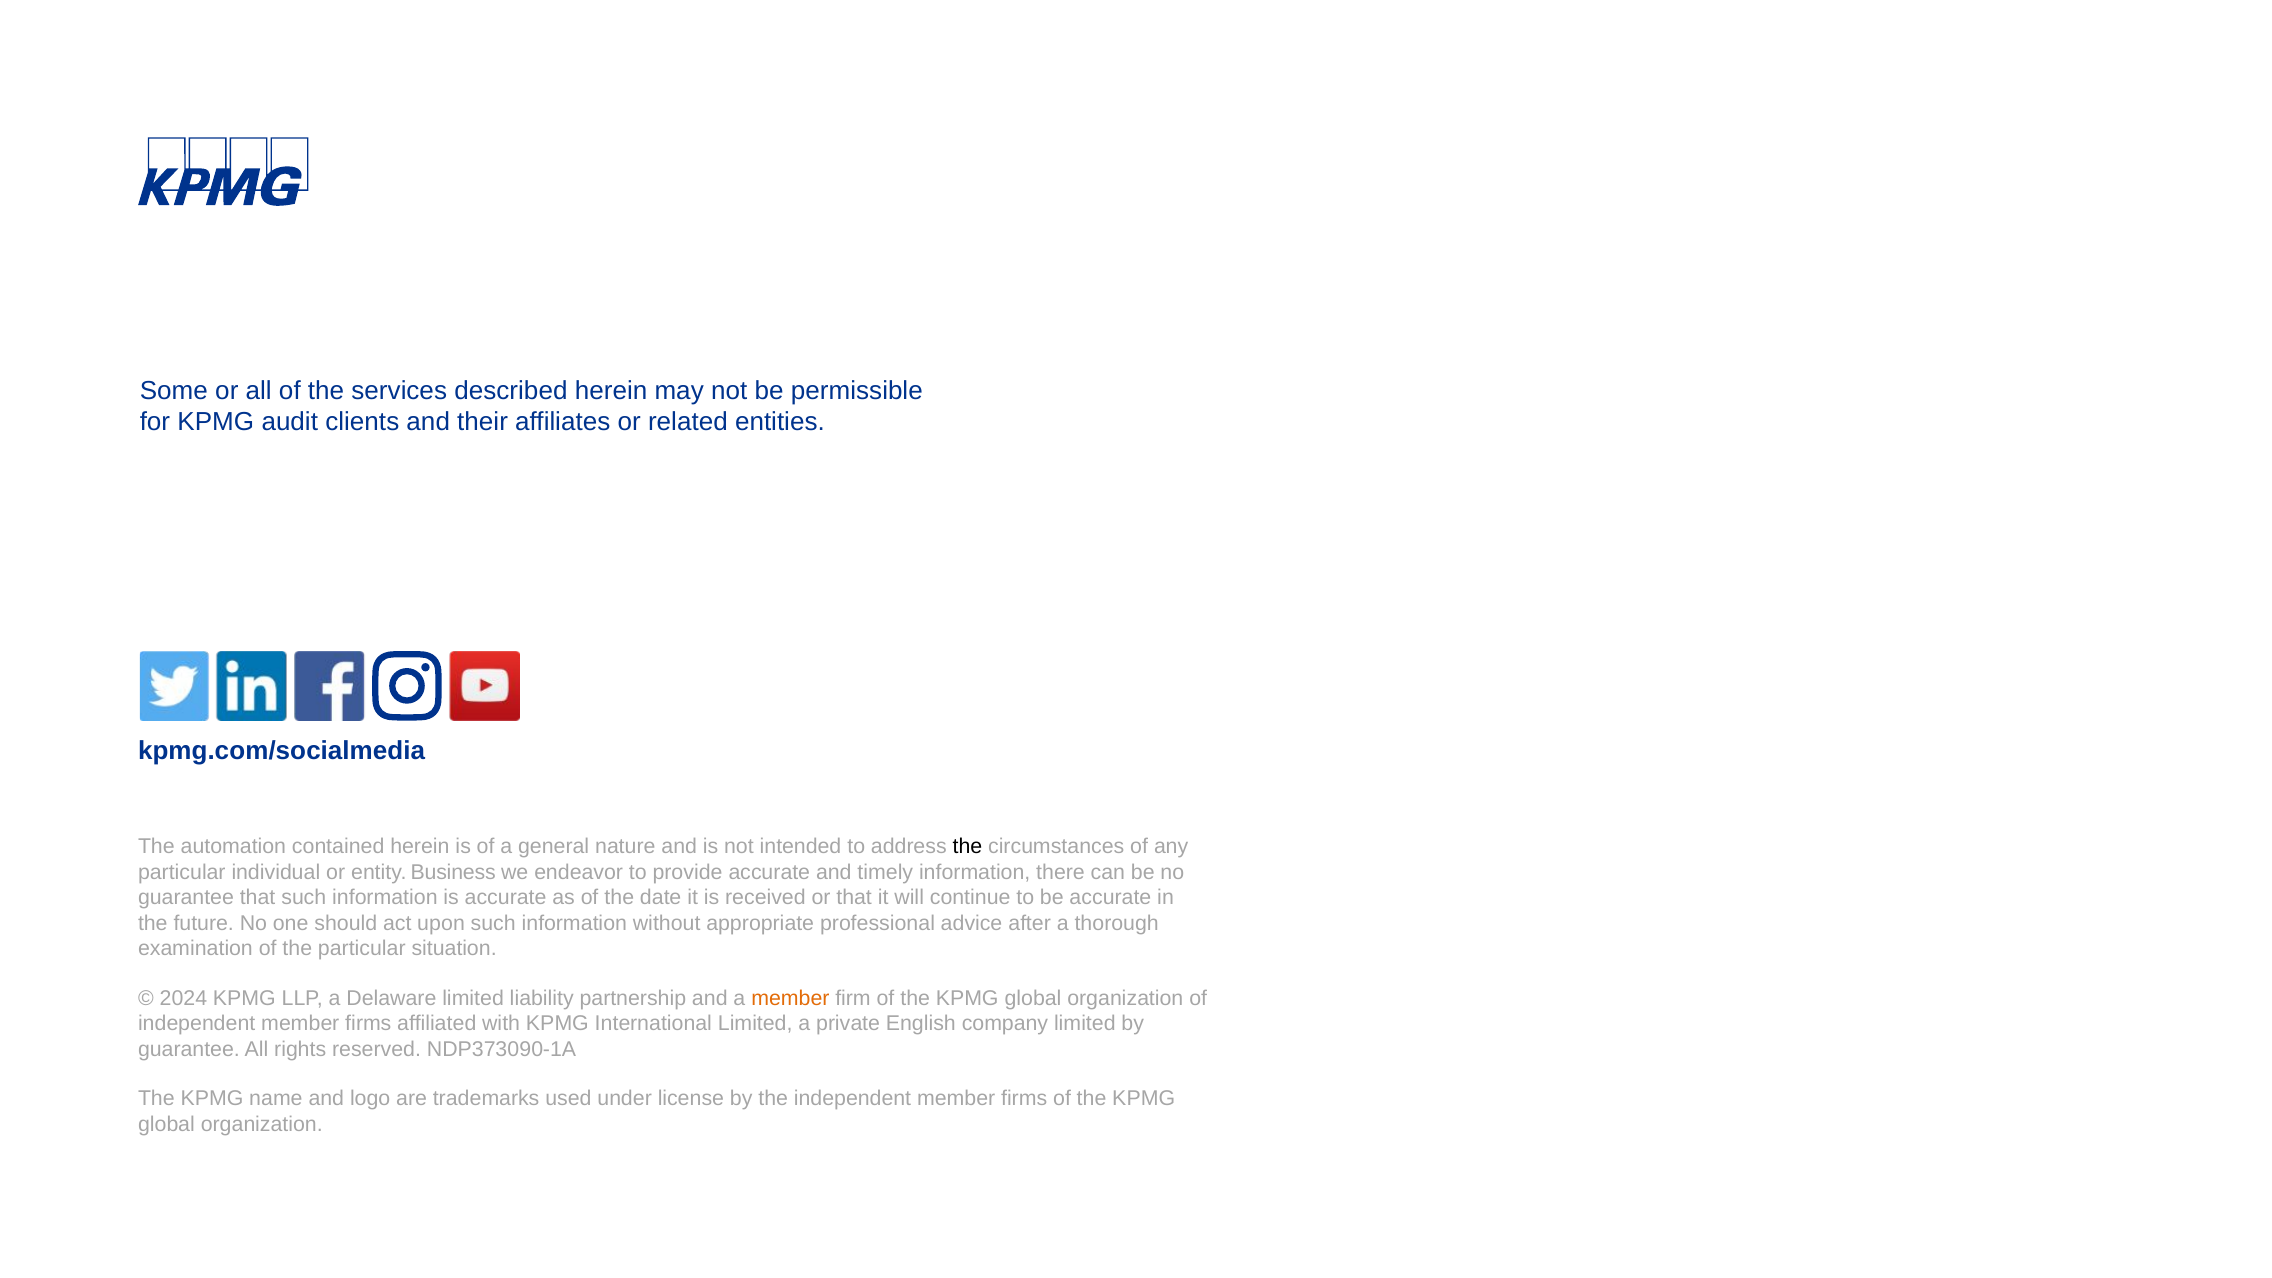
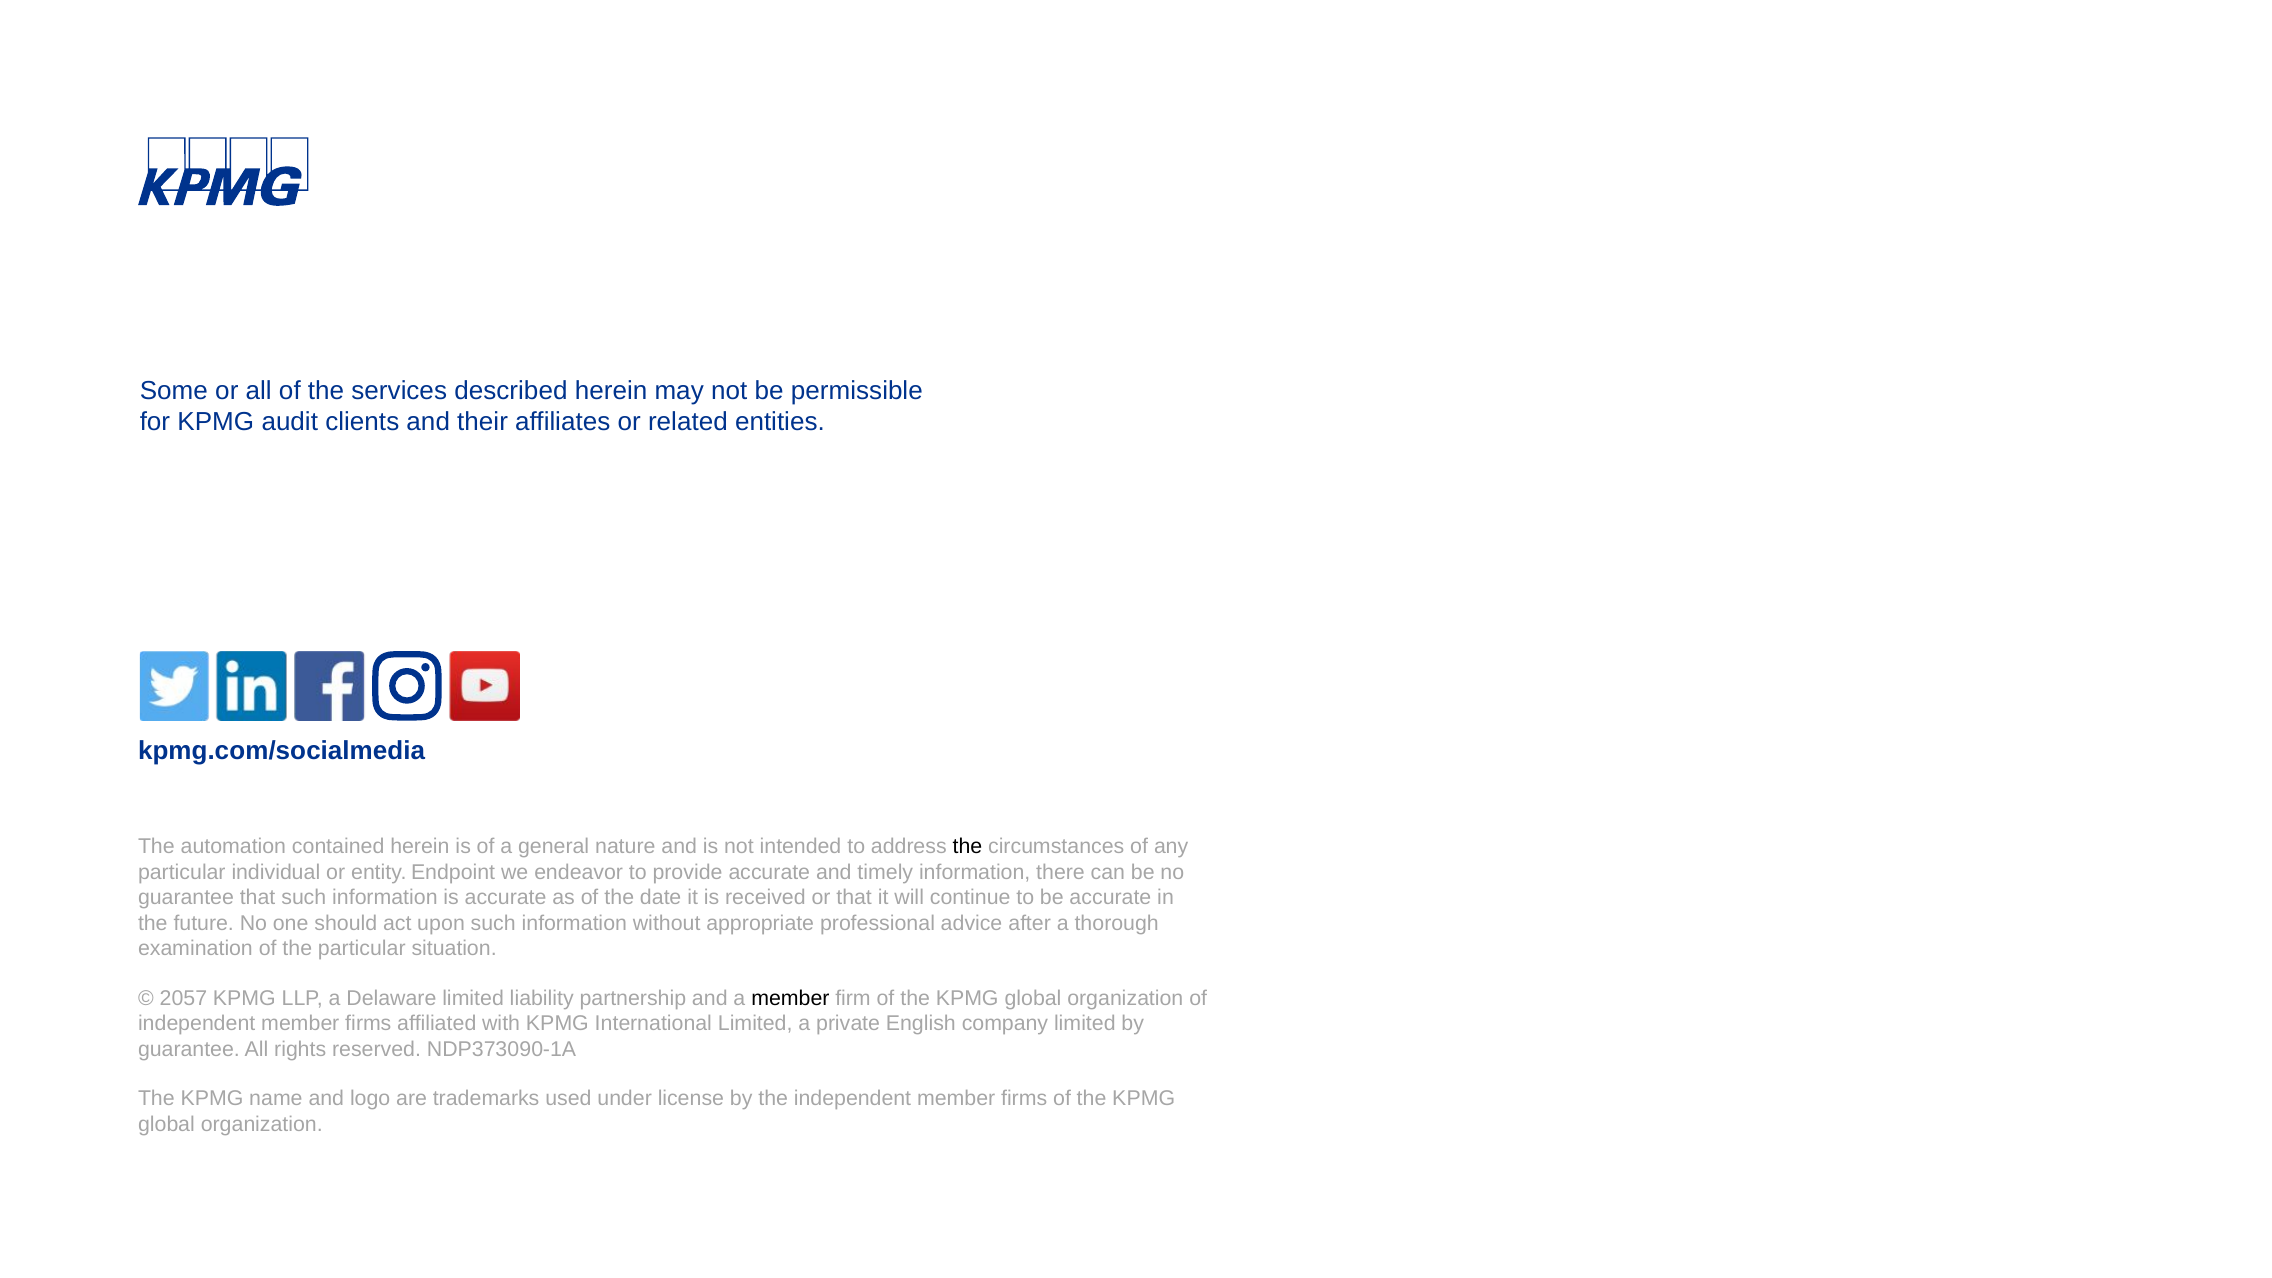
Business: Business -> Endpoint (453, 872)
2024: 2024 -> 2057 (183, 998)
member colour: orange -> black (790, 998)
